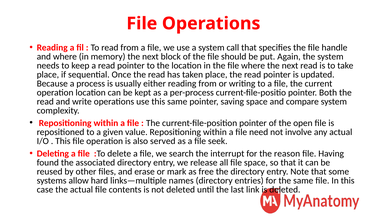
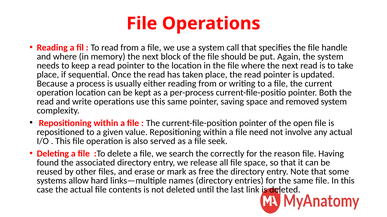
compare: compare -> removed (302, 102)
interrupt: interrupt -> correctly (227, 154)
